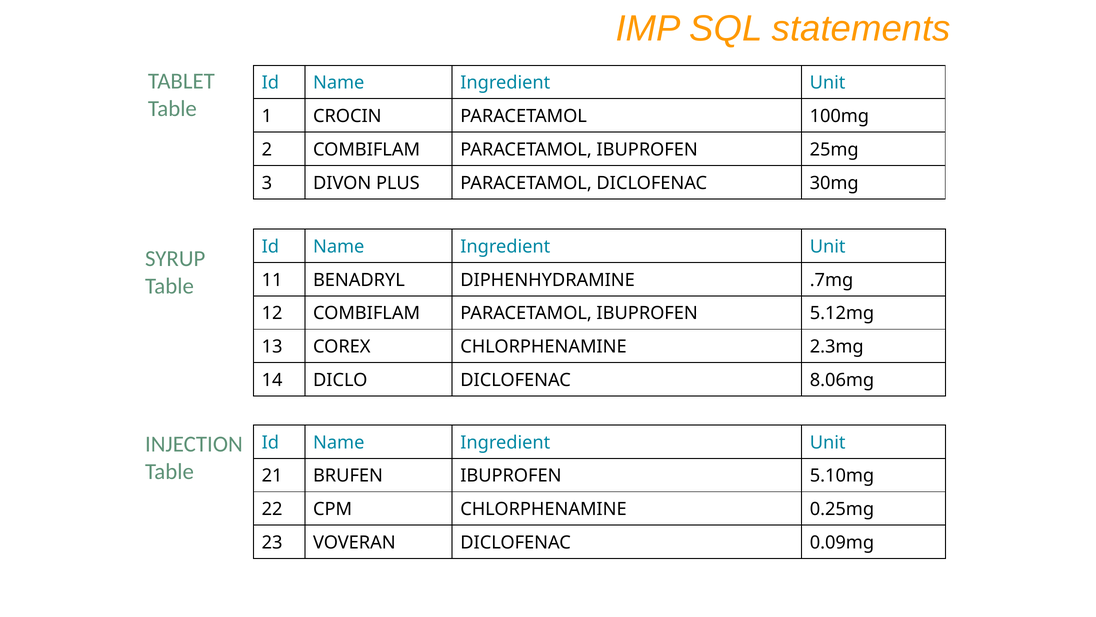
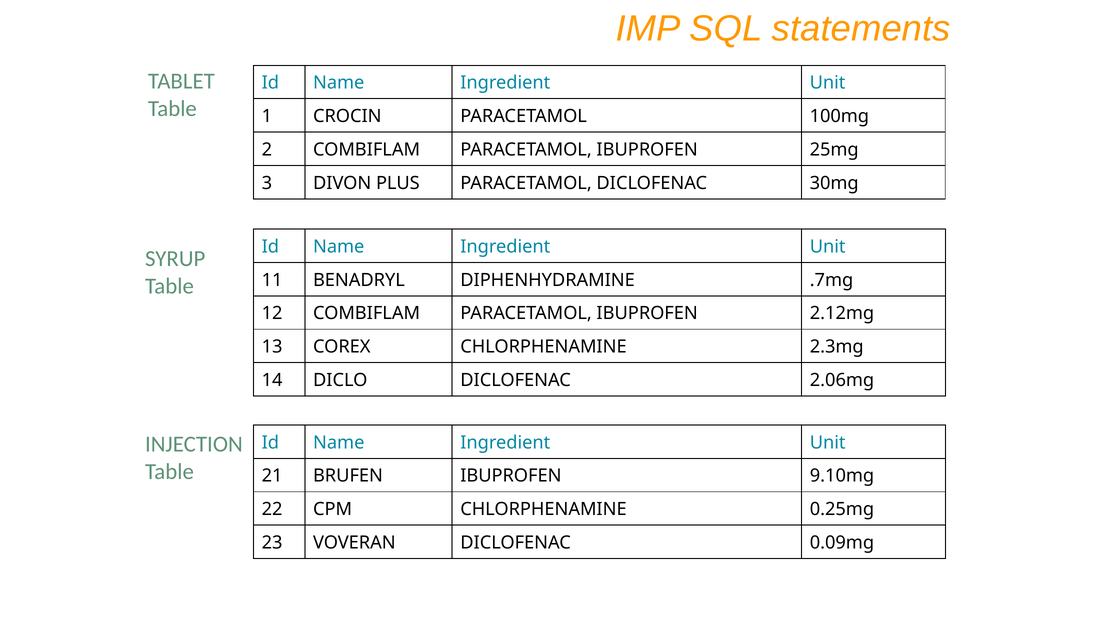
5.12mg: 5.12mg -> 2.12mg (842, 313)
8.06mg: 8.06mg -> 2.06mg (842, 380)
5.10mg: 5.10mg -> 9.10mg (842, 476)
